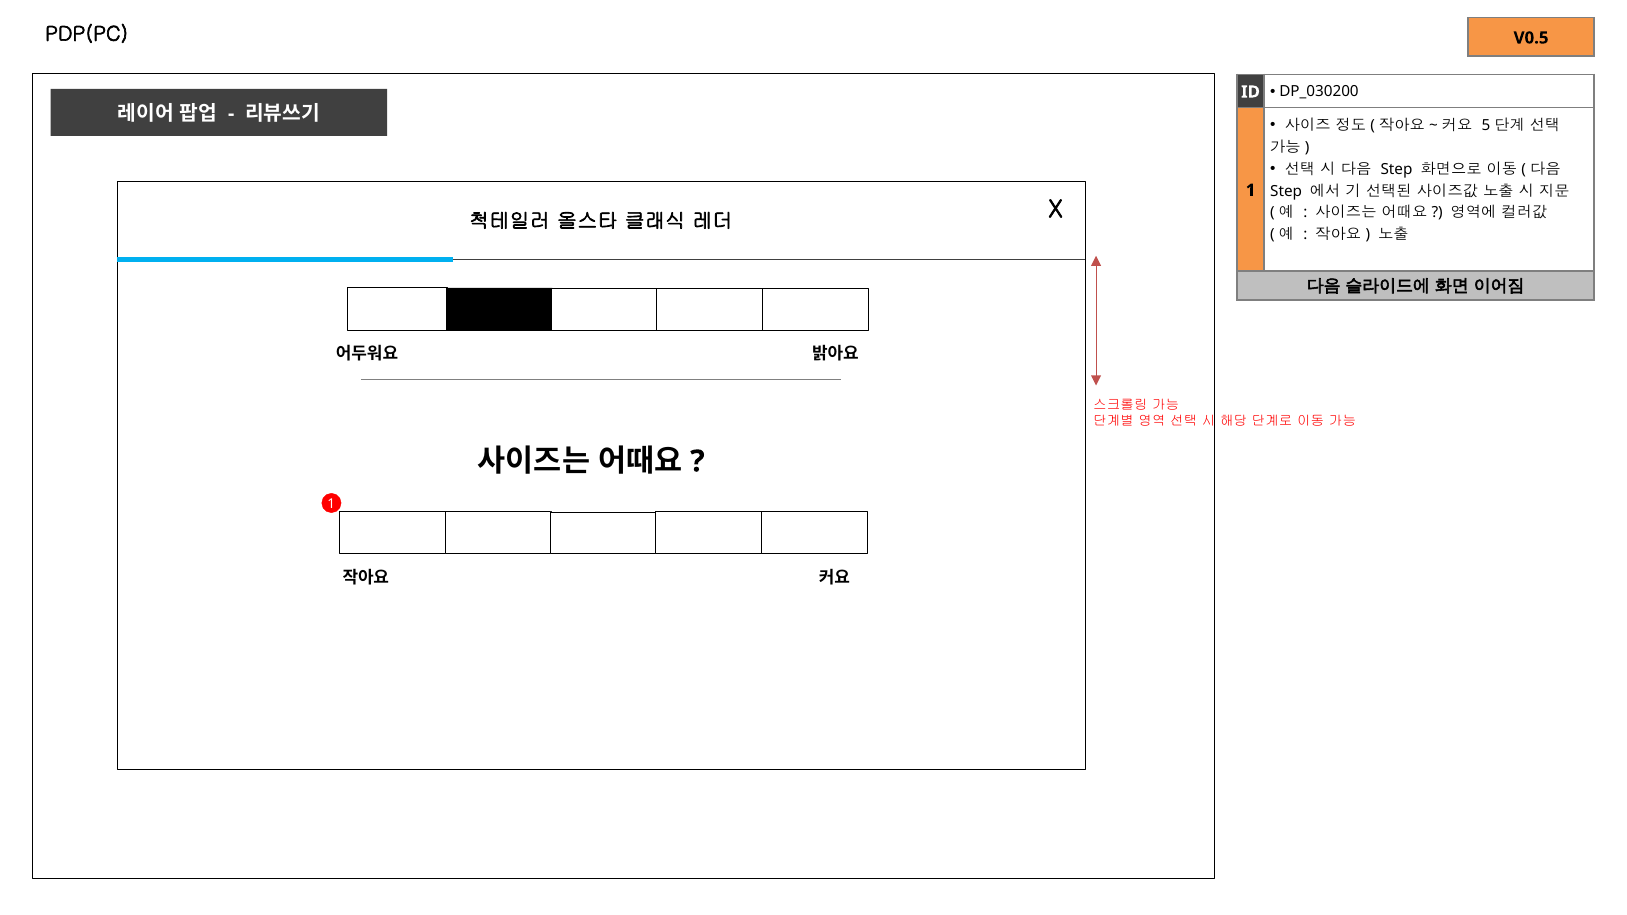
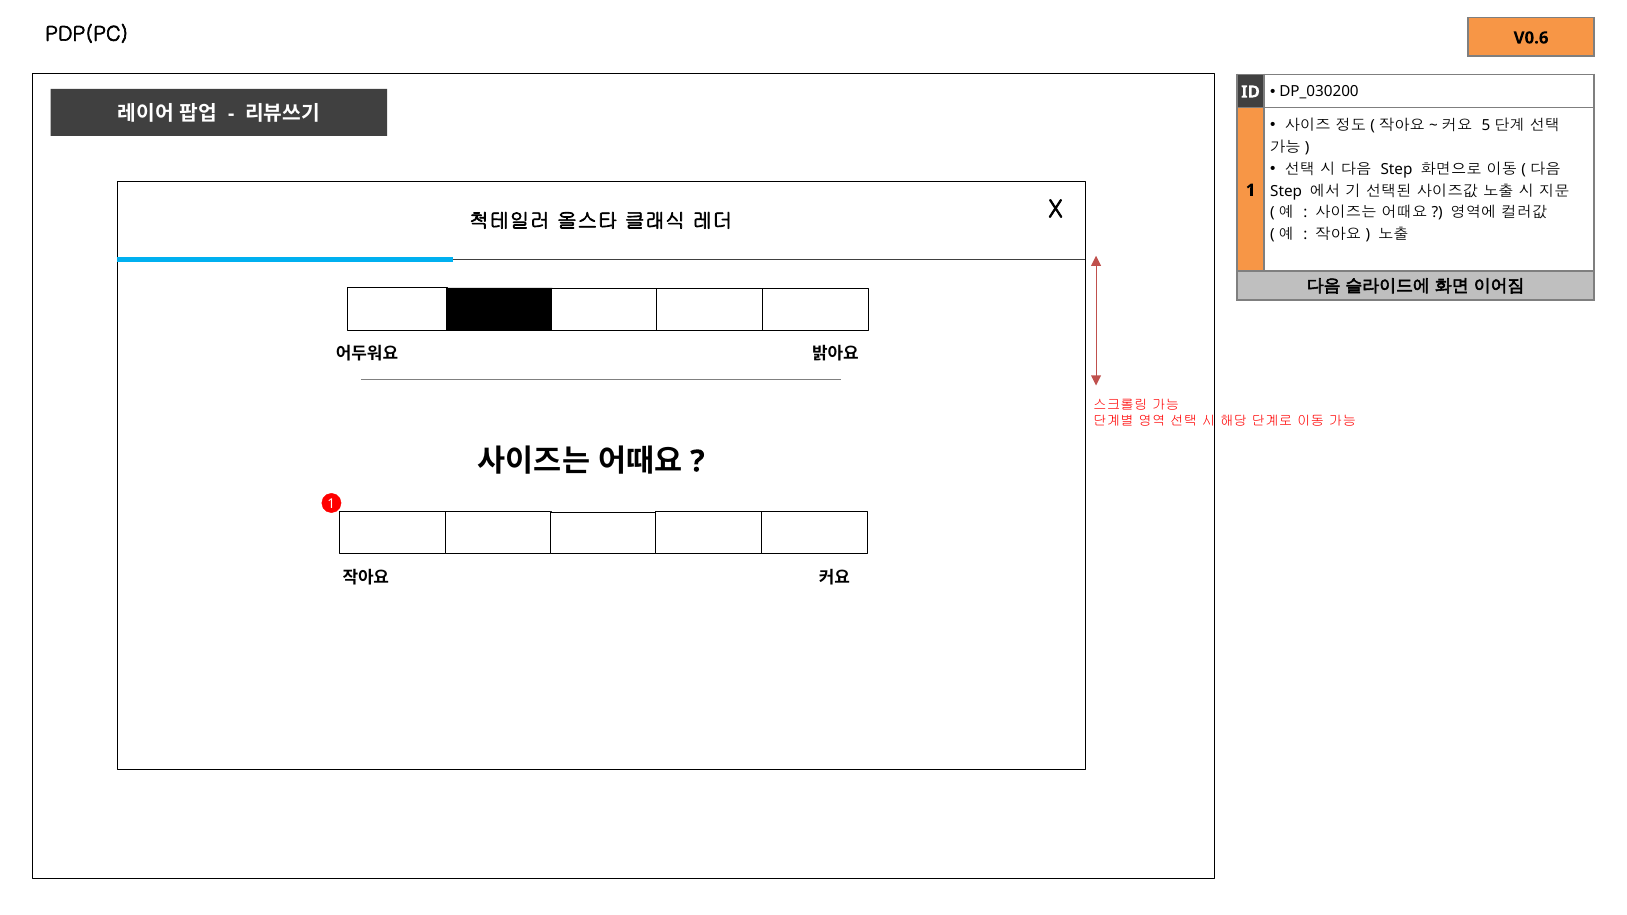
V0.5: V0.5 -> V0.6 (1531, 38)
